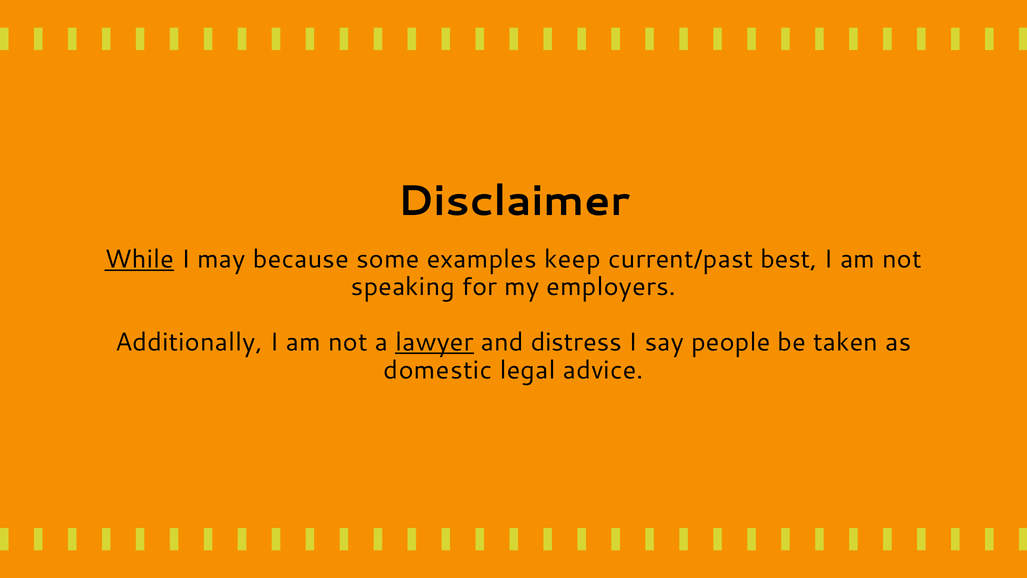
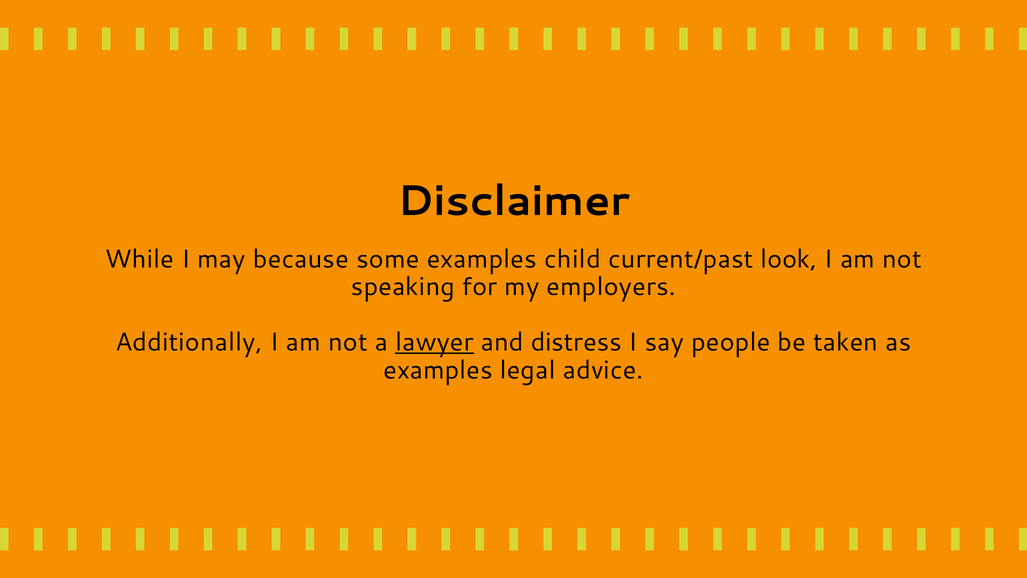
While underline: present -> none (139, 259)
keep: keep -> child (573, 259)
best: best -> look (789, 259)
domestic: domestic -> examples (438, 370)
